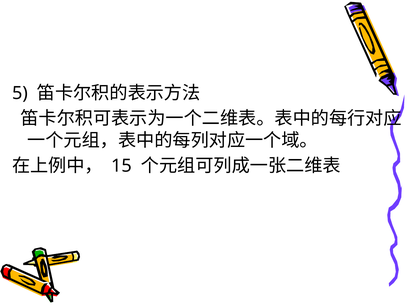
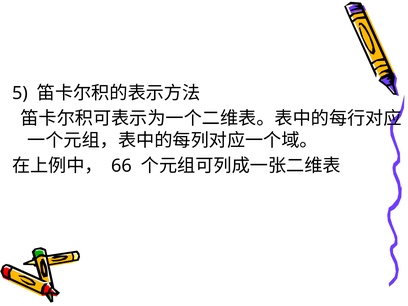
15: 15 -> 66 (122, 166)
